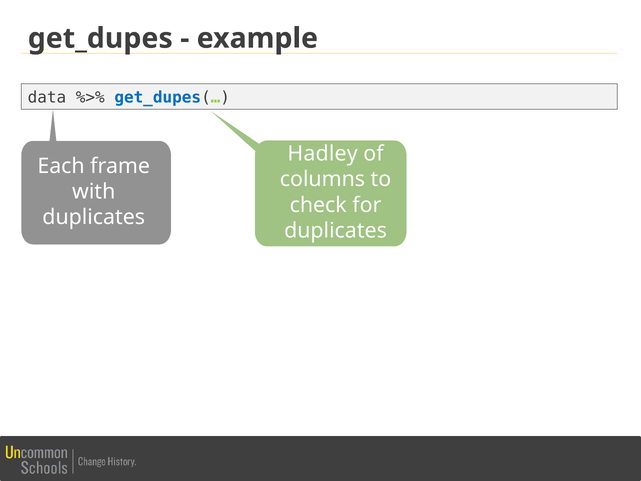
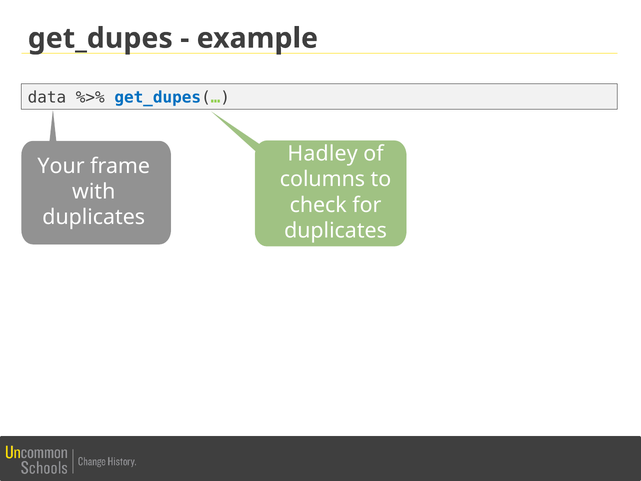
Each: Each -> Your (61, 166)
